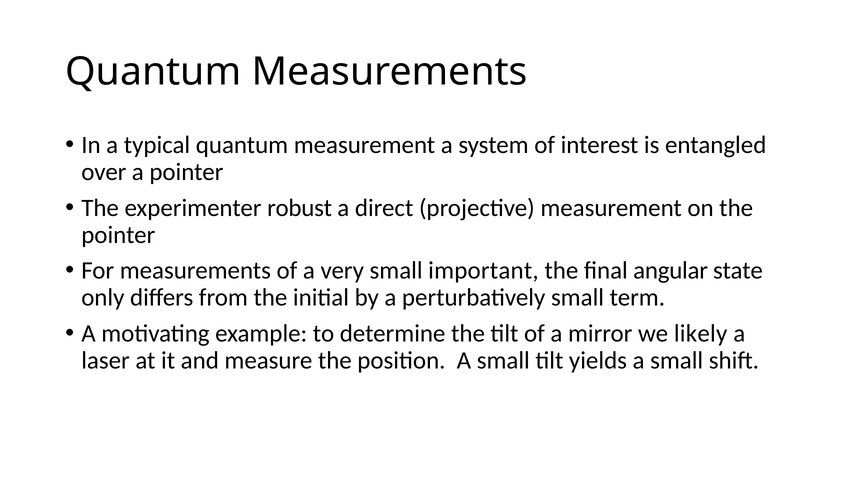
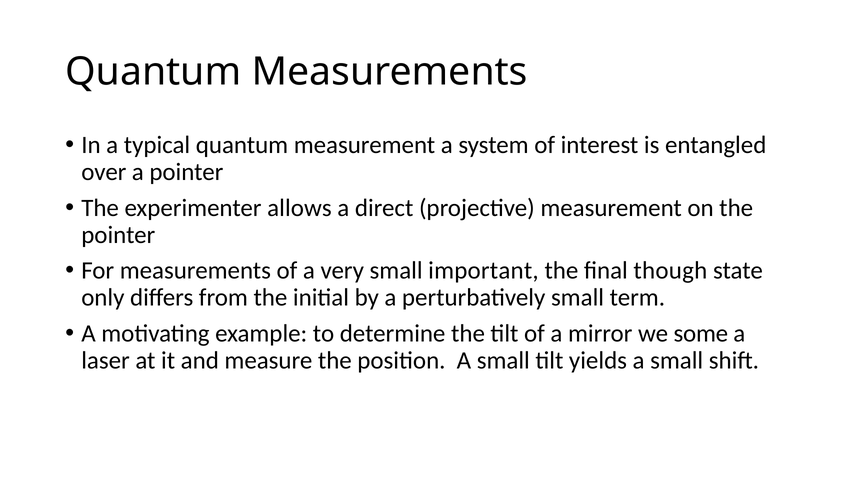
robust: robust -> allows (299, 208)
angular: angular -> though (670, 270)
likely: likely -> some (701, 333)
